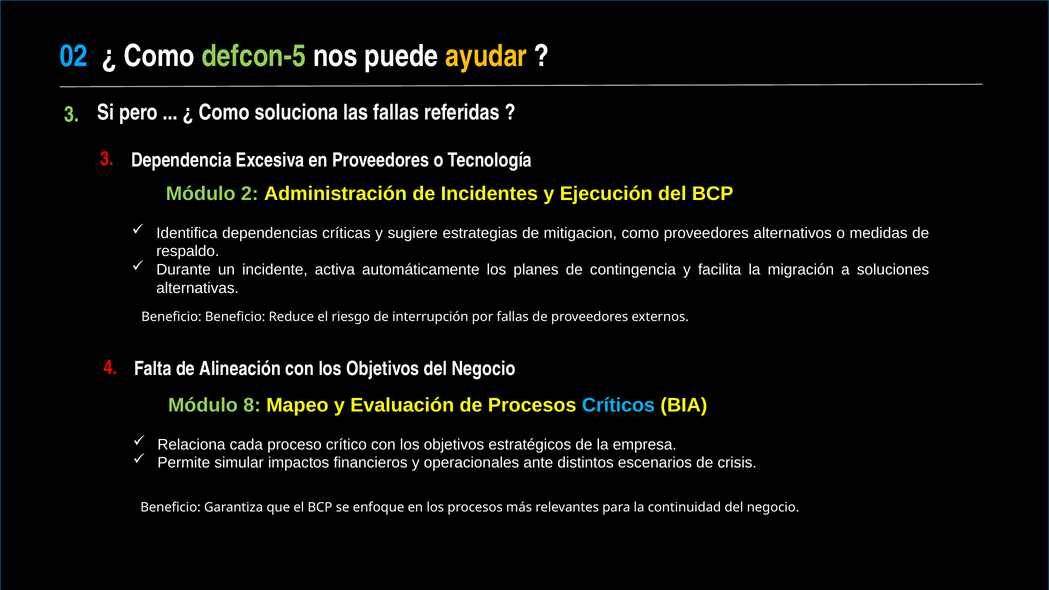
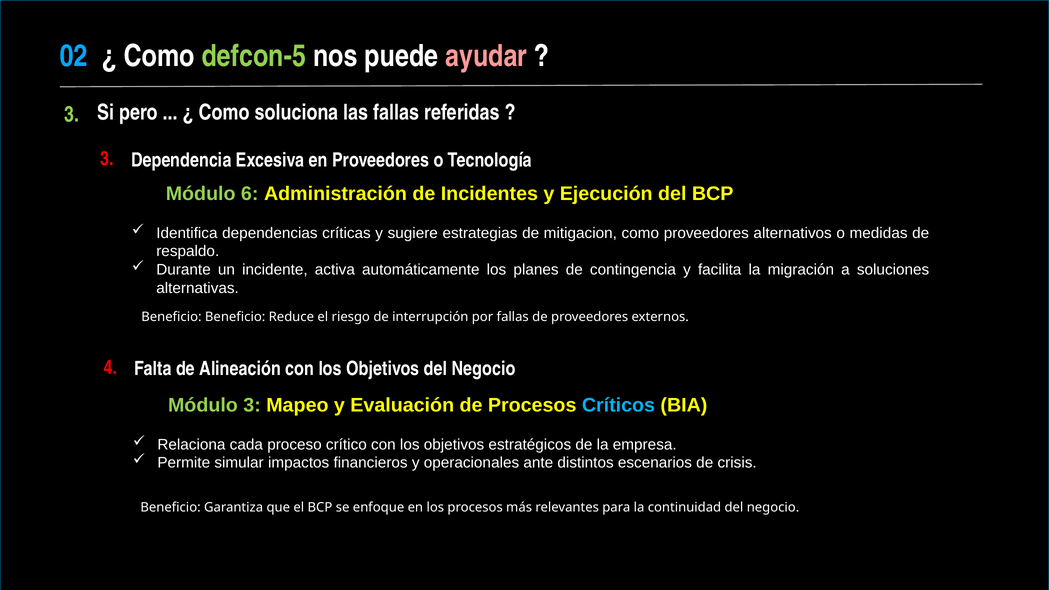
ayudar colour: yellow -> pink (486, 56)
2: 2 -> 6 (250, 194)
Módulo 8: 8 -> 3 (252, 405)
